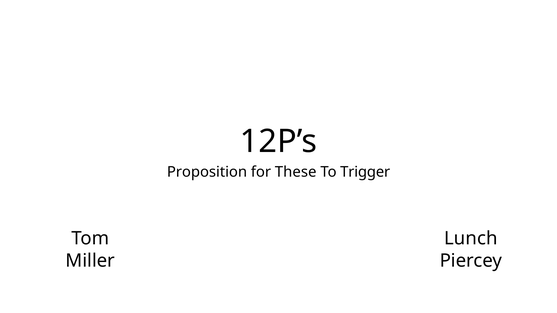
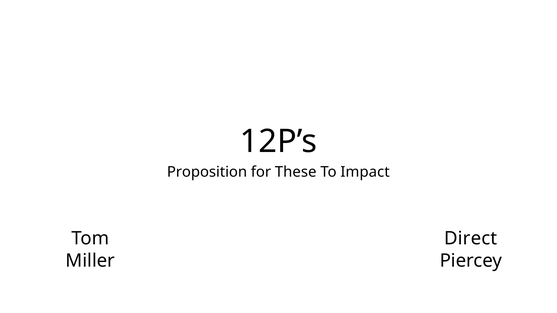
Trigger: Trigger -> Impact (365, 172)
Lunch: Lunch -> Direct (471, 239)
